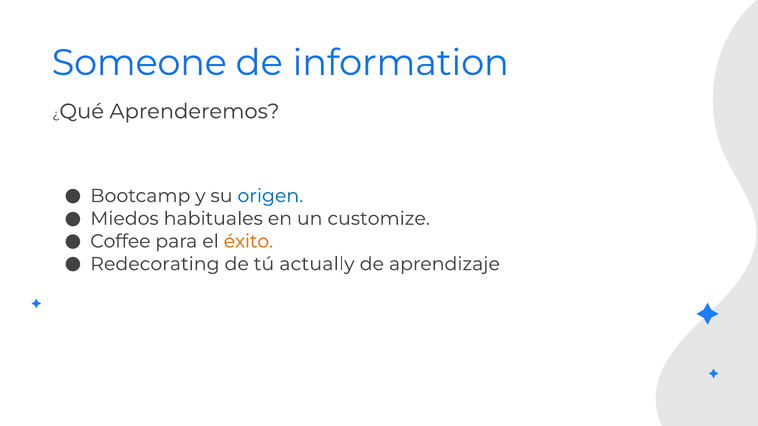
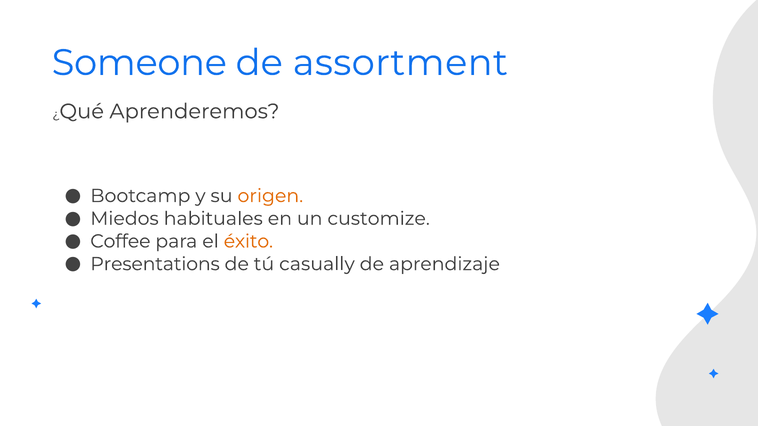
information: information -> assortment (400, 63)
origen colour: blue -> orange (270, 196)
Redecorating: Redecorating -> Presentations (155, 264)
actually: actually -> casually (317, 264)
